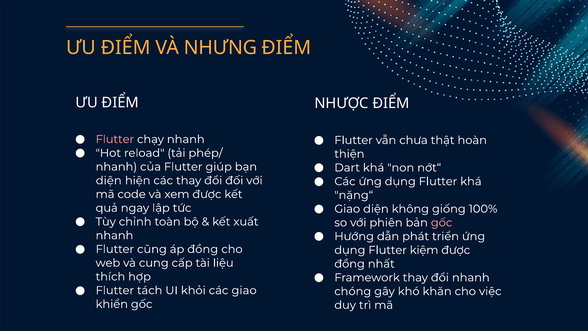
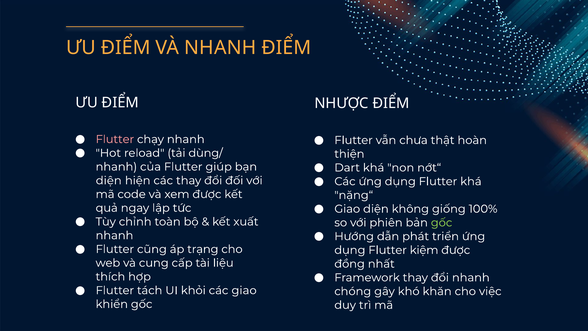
VÀ NHƯNG: NHƯNG -> NHANH (220, 48)
phép/: phép/ -> dùng/ (206, 153)
gốc colour: pink -> light green (442, 222)
áp đồng: đồng -> trạng (203, 249)
